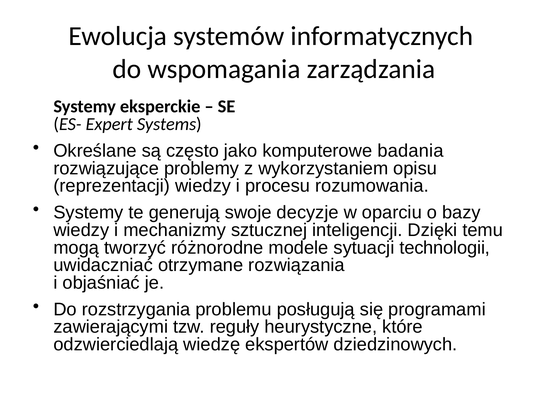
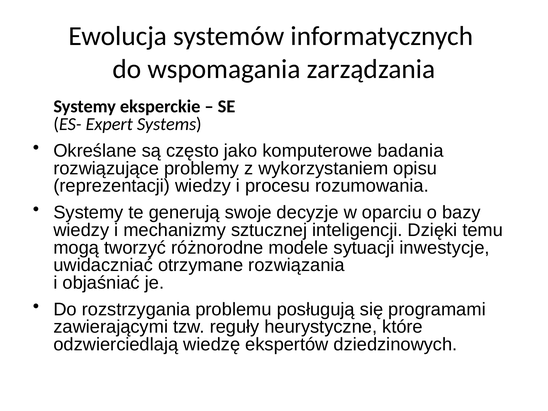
technologii: technologii -> inwestycje (445, 248)
